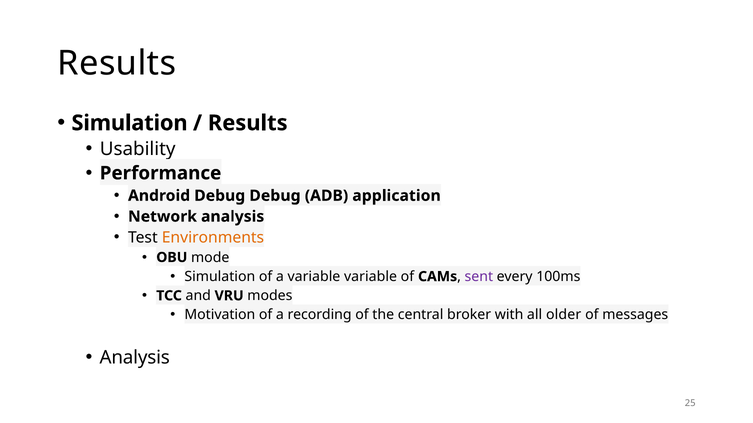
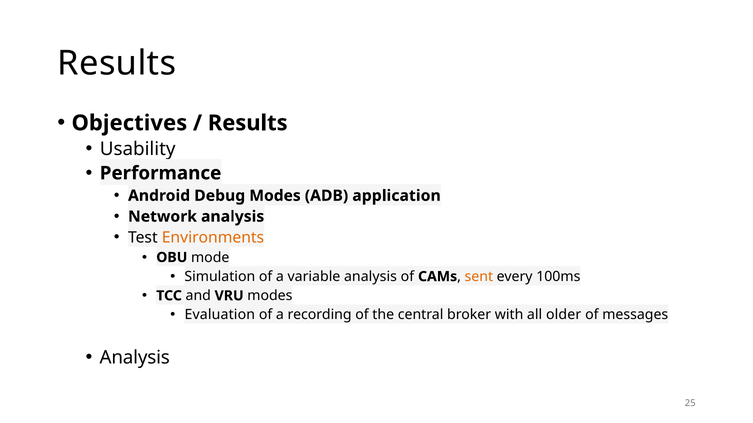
Simulation: Simulation -> Objectives (129, 123)
Debug: Debug -> Modes (275, 196)
variable variable: variable -> analysis (371, 277)
sent colour: purple -> orange (479, 277)
Motivation: Motivation -> Evaluation (220, 315)
